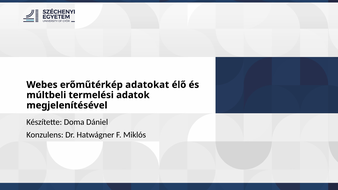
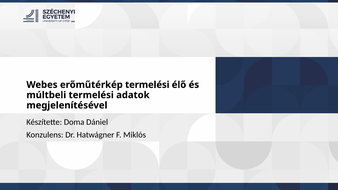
erőműtérkép adatokat: adatokat -> termelési (147, 85)
